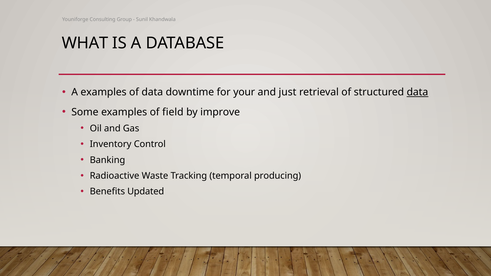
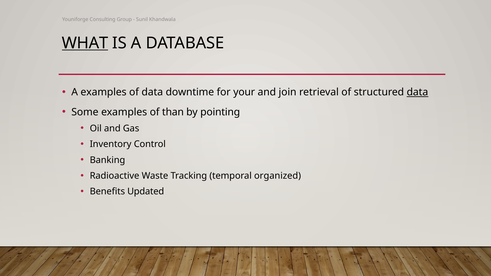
WHAT underline: none -> present (85, 43)
just: just -> join (288, 92)
field: field -> than (173, 112)
improve: improve -> pointing (220, 112)
producing: producing -> organized (278, 176)
